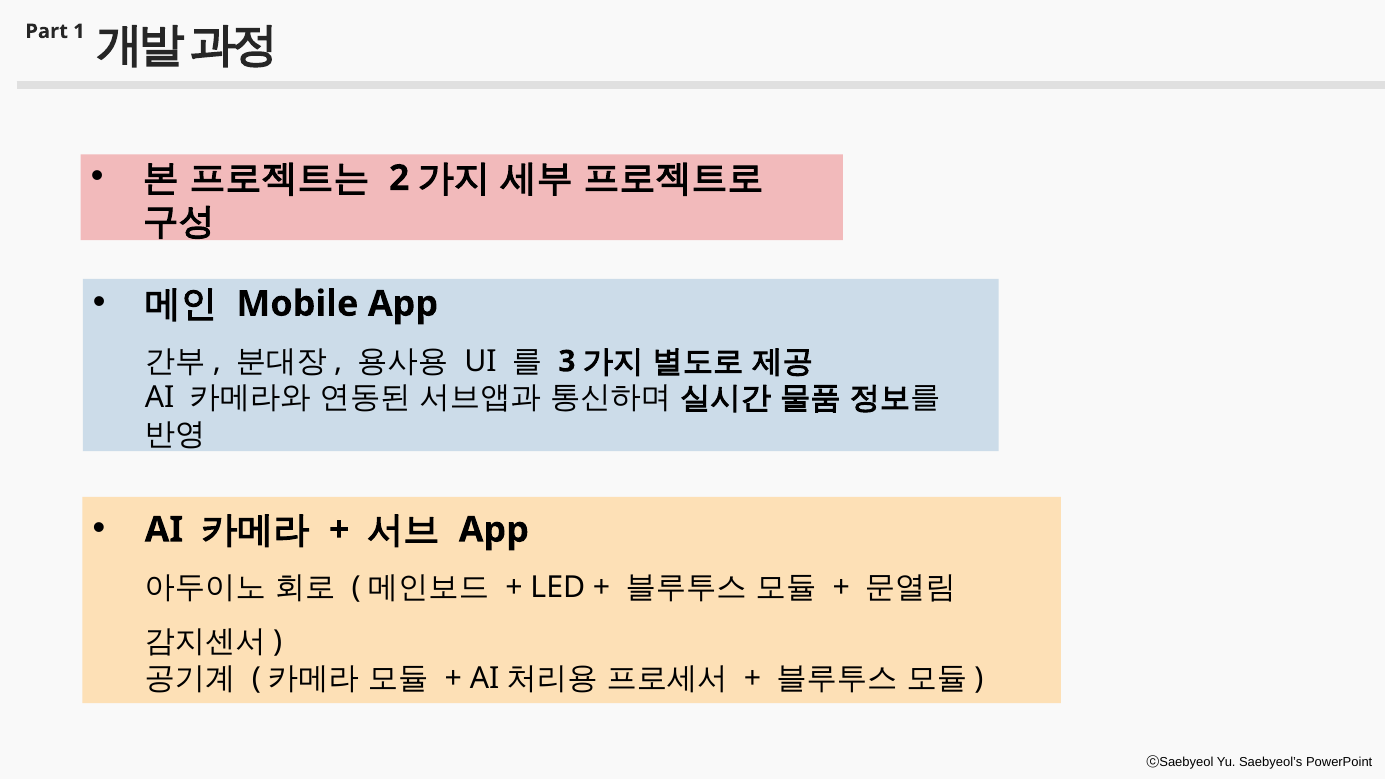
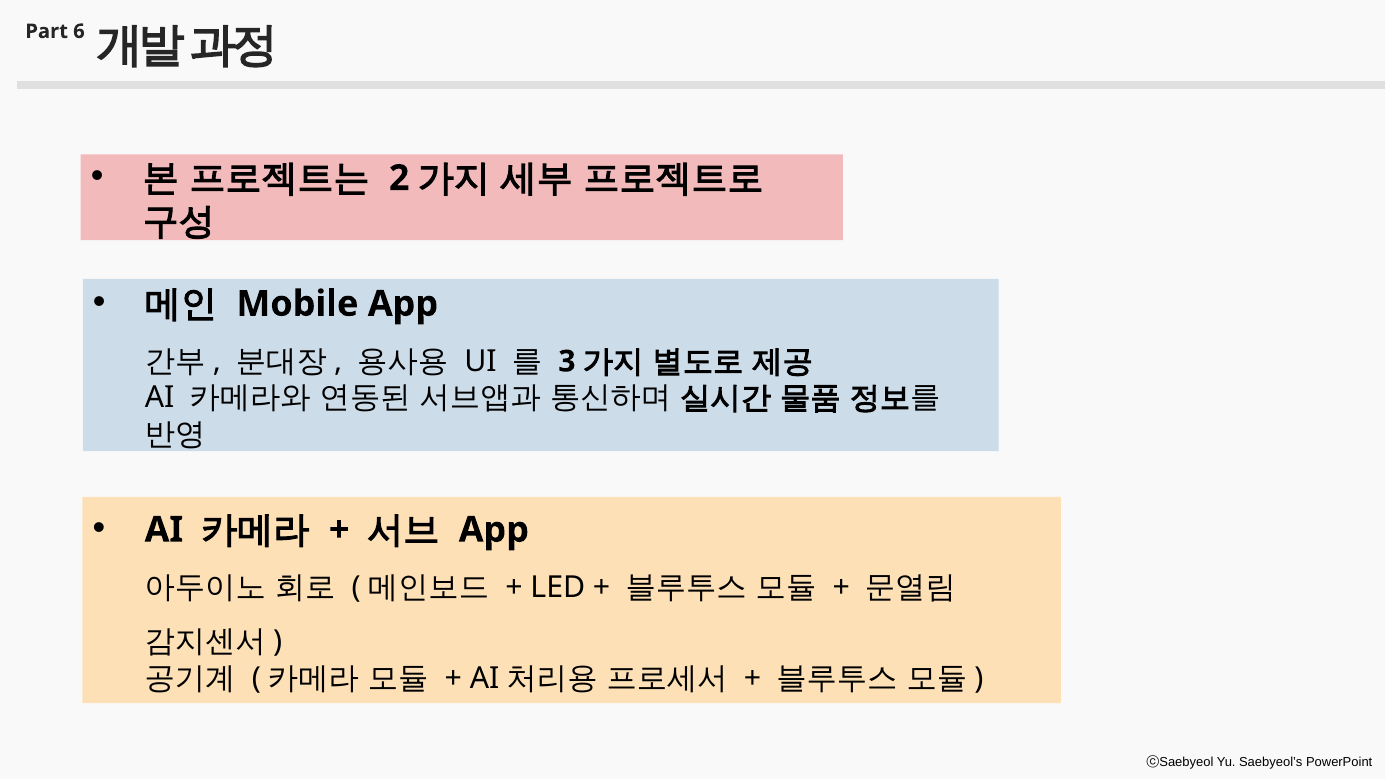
1: 1 -> 6 (79, 31)
